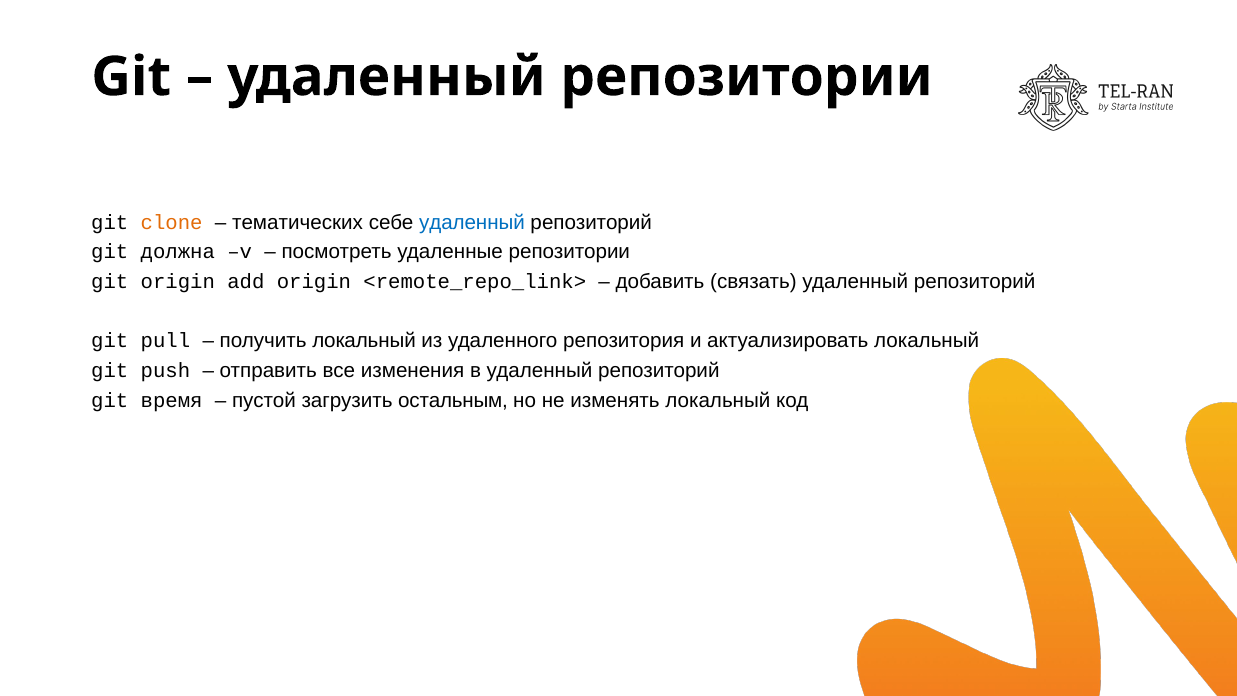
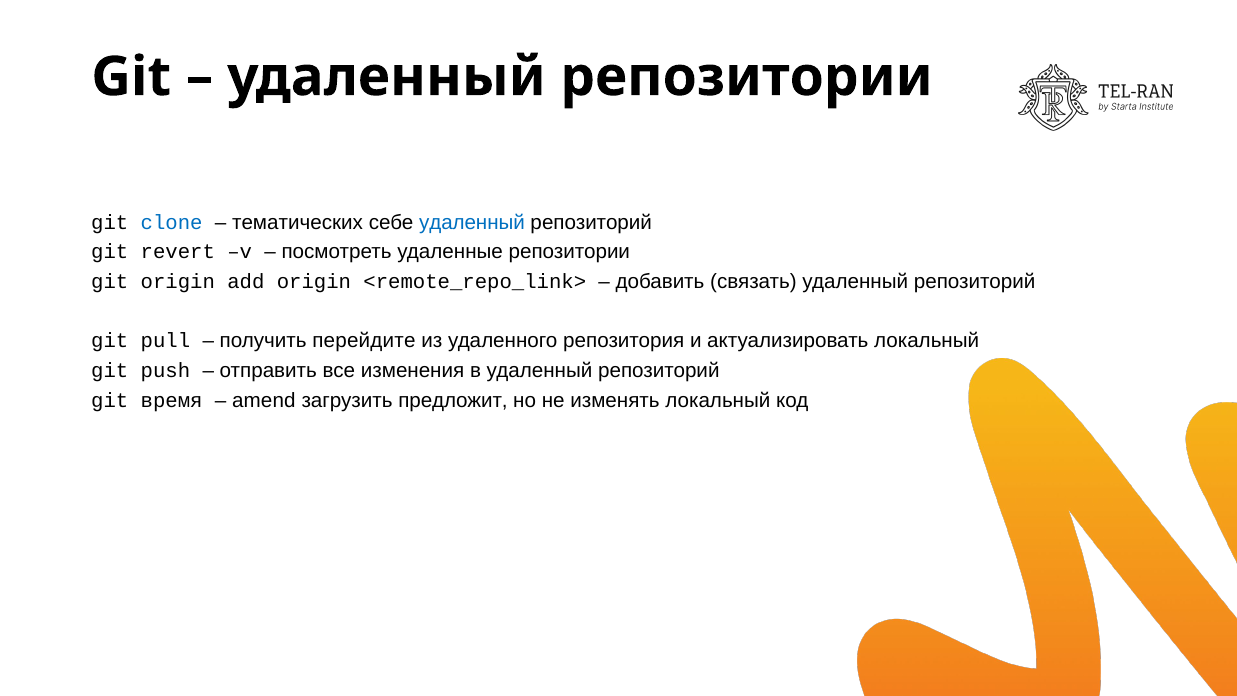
clone colour: orange -> blue (172, 222)
должна: должна -> revert (178, 252)
получить локальный: локальный -> перейдите (364, 341)
пустой: пустой -> amend (264, 400)
остальным: остальным -> предложит (453, 400)
